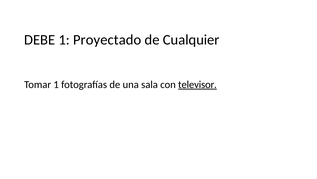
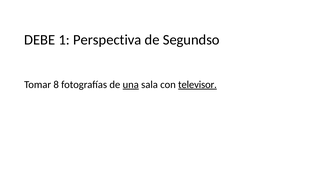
Proyectado: Proyectado -> Perspectiva (107, 40)
Cualquier: Cualquier -> Segundso (191, 40)
Tomar 1: 1 -> 8 (56, 84)
una underline: none -> present (131, 84)
